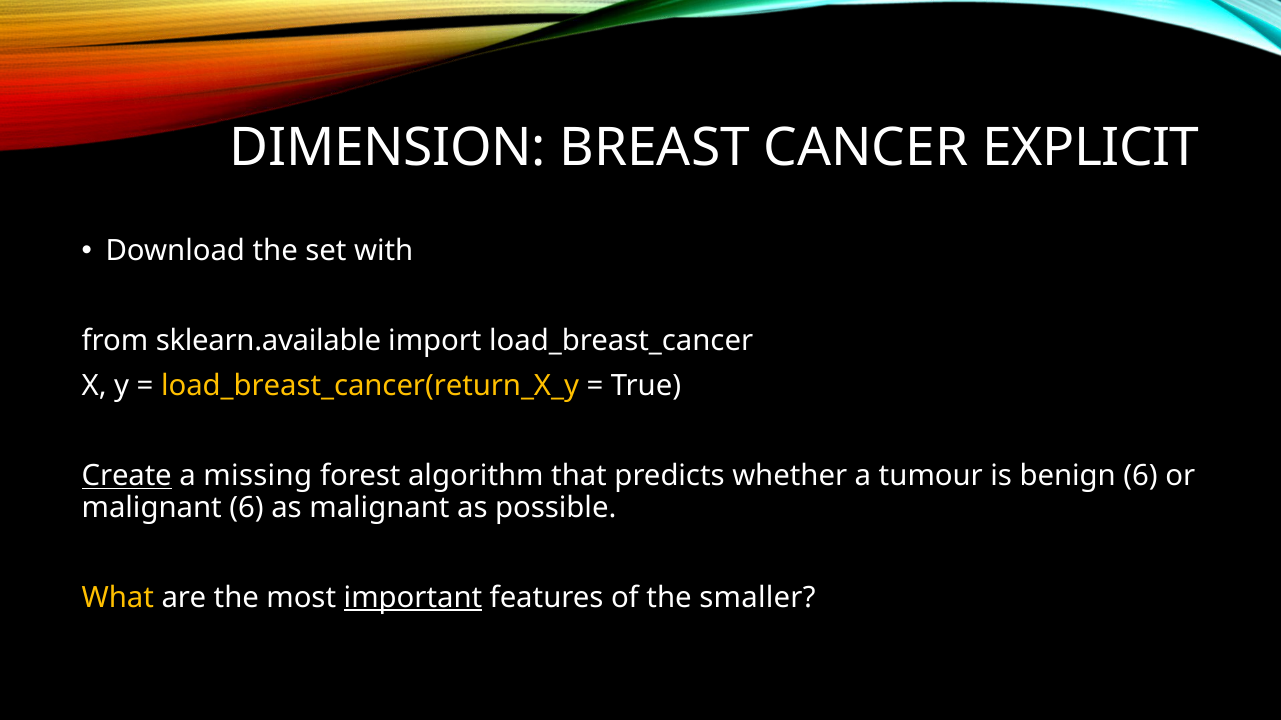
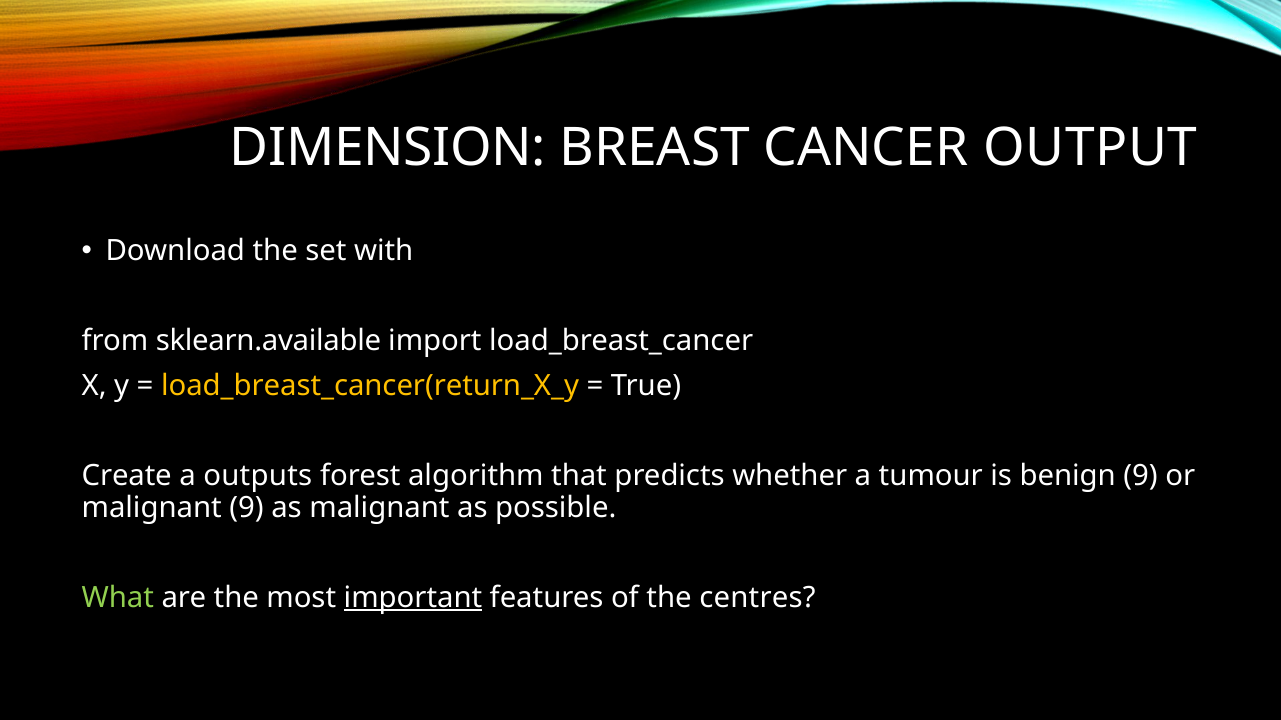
EXPLICIT: EXPLICIT -> OUTPUT (1090, 148)
Create underline: present -> none (127, 476)
missing: missing -> outputs (258, 476)
benign 6: 6 -> 9 (1141, 476)
malignant 6: 6 -> 9 (247, 508)
What colour: yellow -> light green (118, 598)
smaller: smaller -> centres (757, 598)
